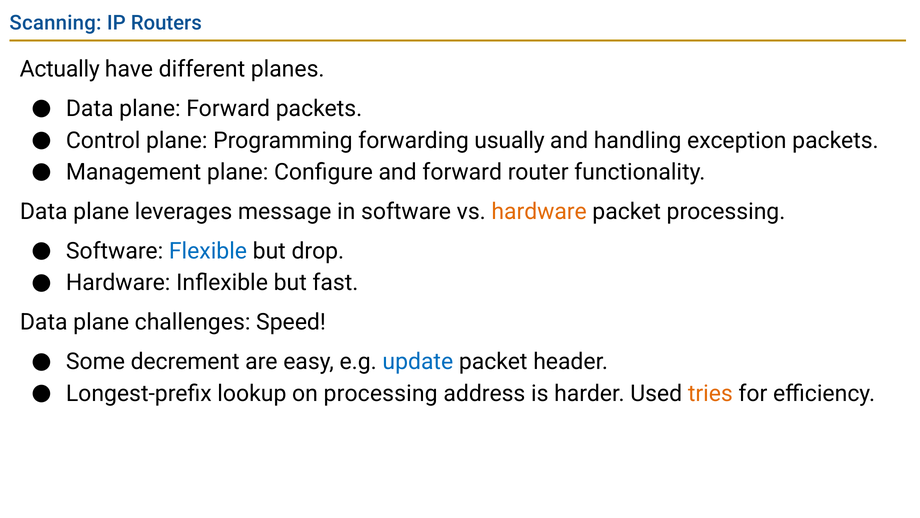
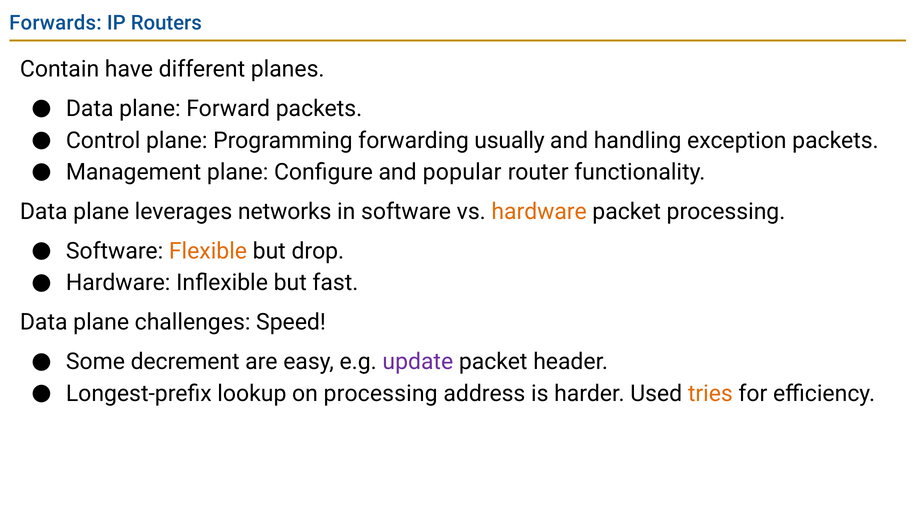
Scanning: Scanning -> Forwards (55, 23)
Actually: Actually -> Contain (60, 69)
and forward: forward -> popular (462, 172)
message: message -> networks (285, 211)
Flexible colour: blue -> orange (208, 251)
update colour: blue -> purple (418, 361)
